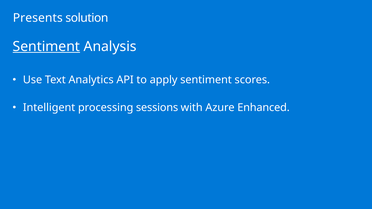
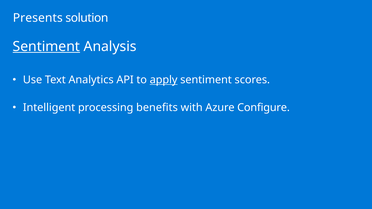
apply underline: none -> present (164, 80)
sessions: sessions -> benefits (157, 108)
Enhanced: Enhanced -> Configure (263, 108)
